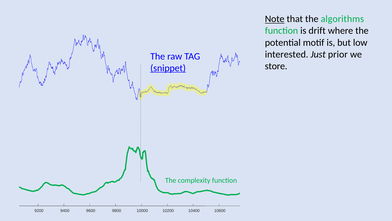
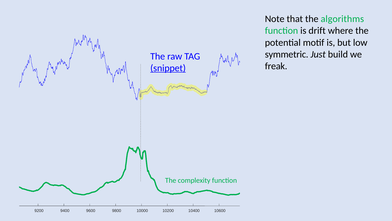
Note underline: present -> none (275, 19)
interested: interested -> symmetric (287, 54)
prior: prior -> build (338, 54)
store: store -> freak (276, 66)
